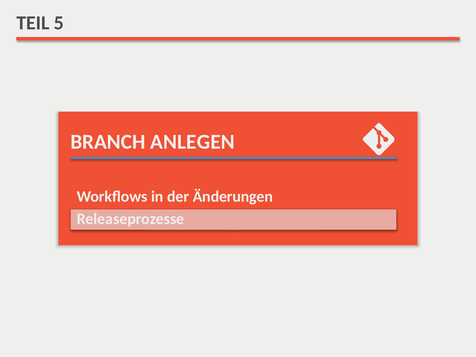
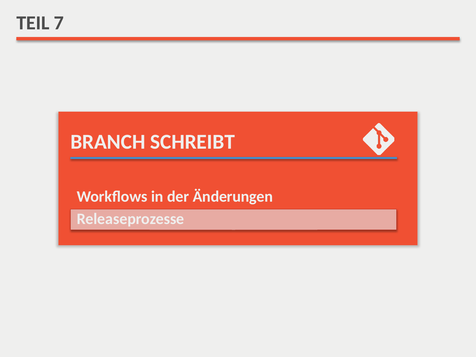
5: 5 -> 7 (59, 23)
ANLEGEN: ANLEGEN -> SCHREIBT (193, 142)
